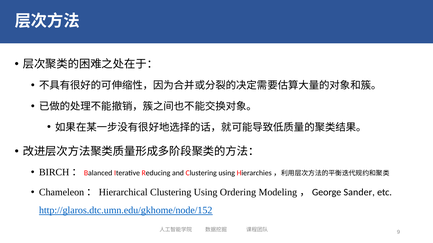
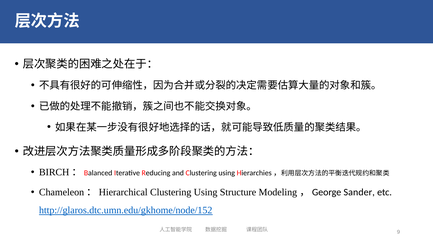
Ordering: Ordering -> Structure (238, 193)
